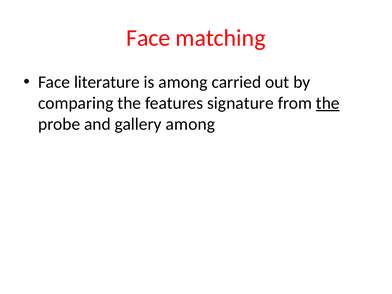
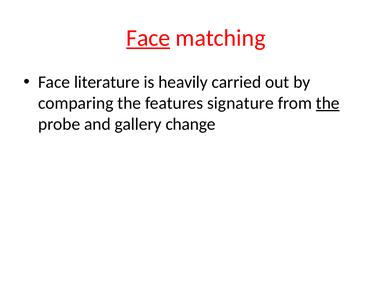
Face underline: none -> present (148, 38)
is among: among -> heavily (183, 82)
gallery among: among -> change (191, 124)
